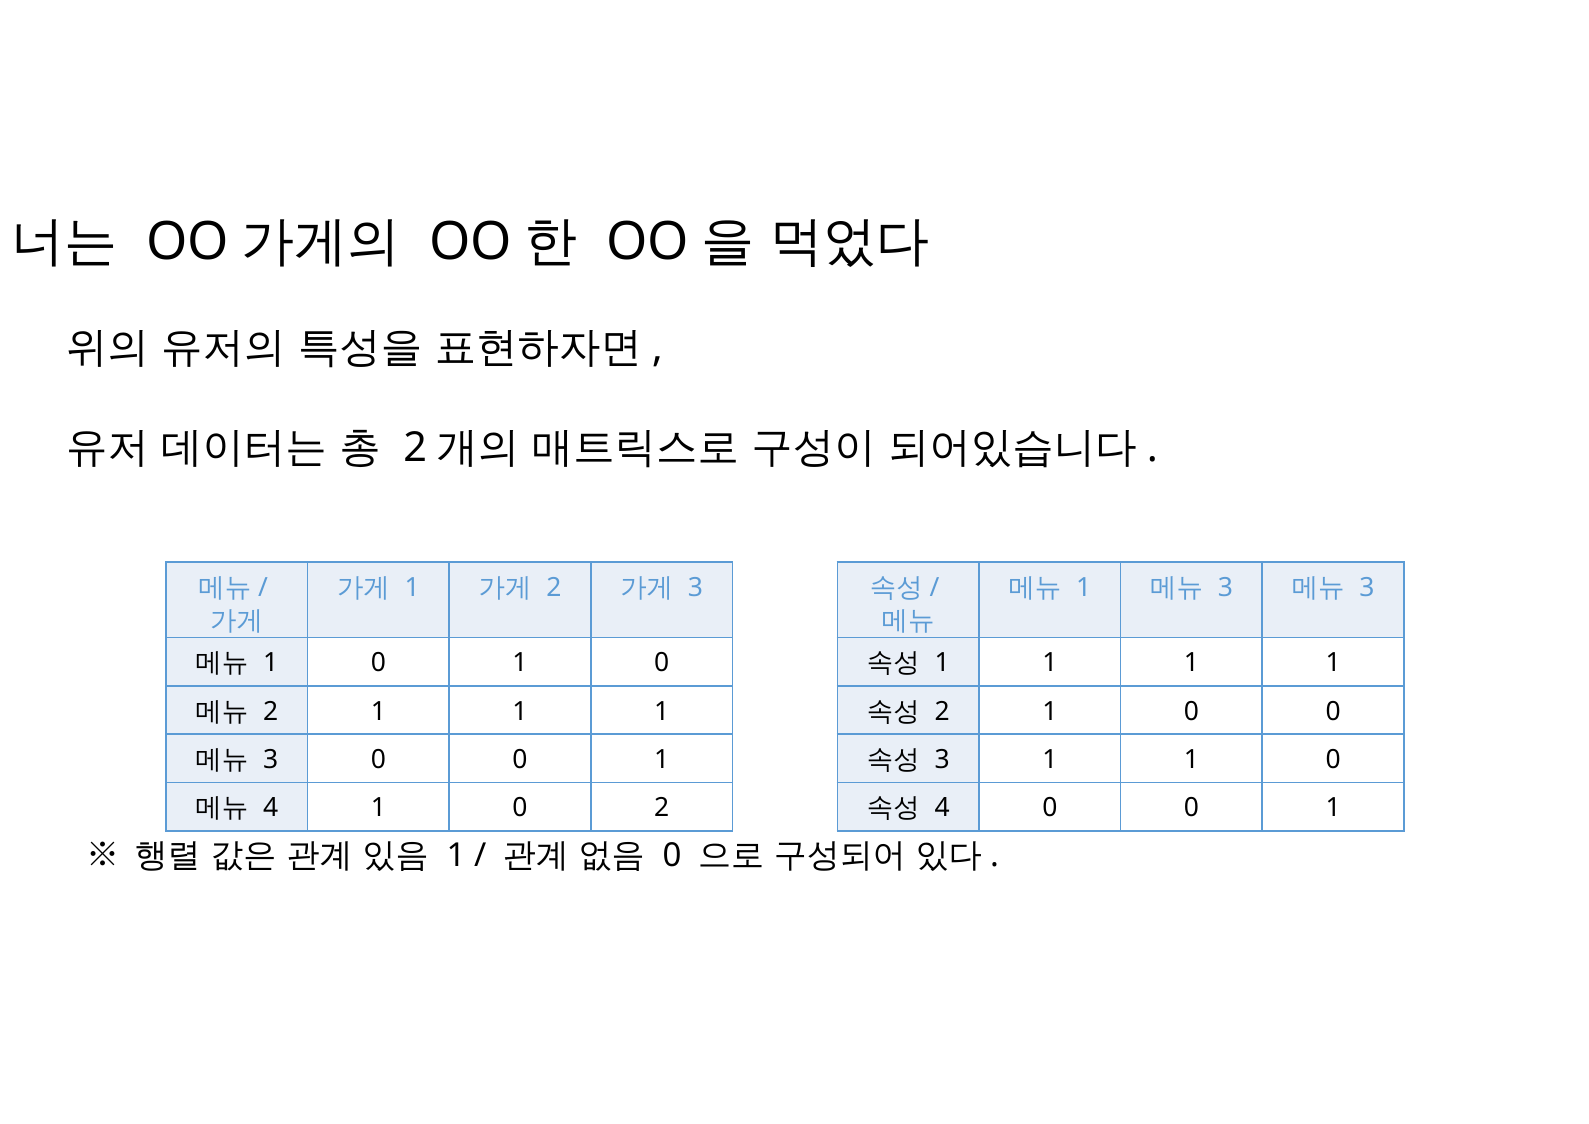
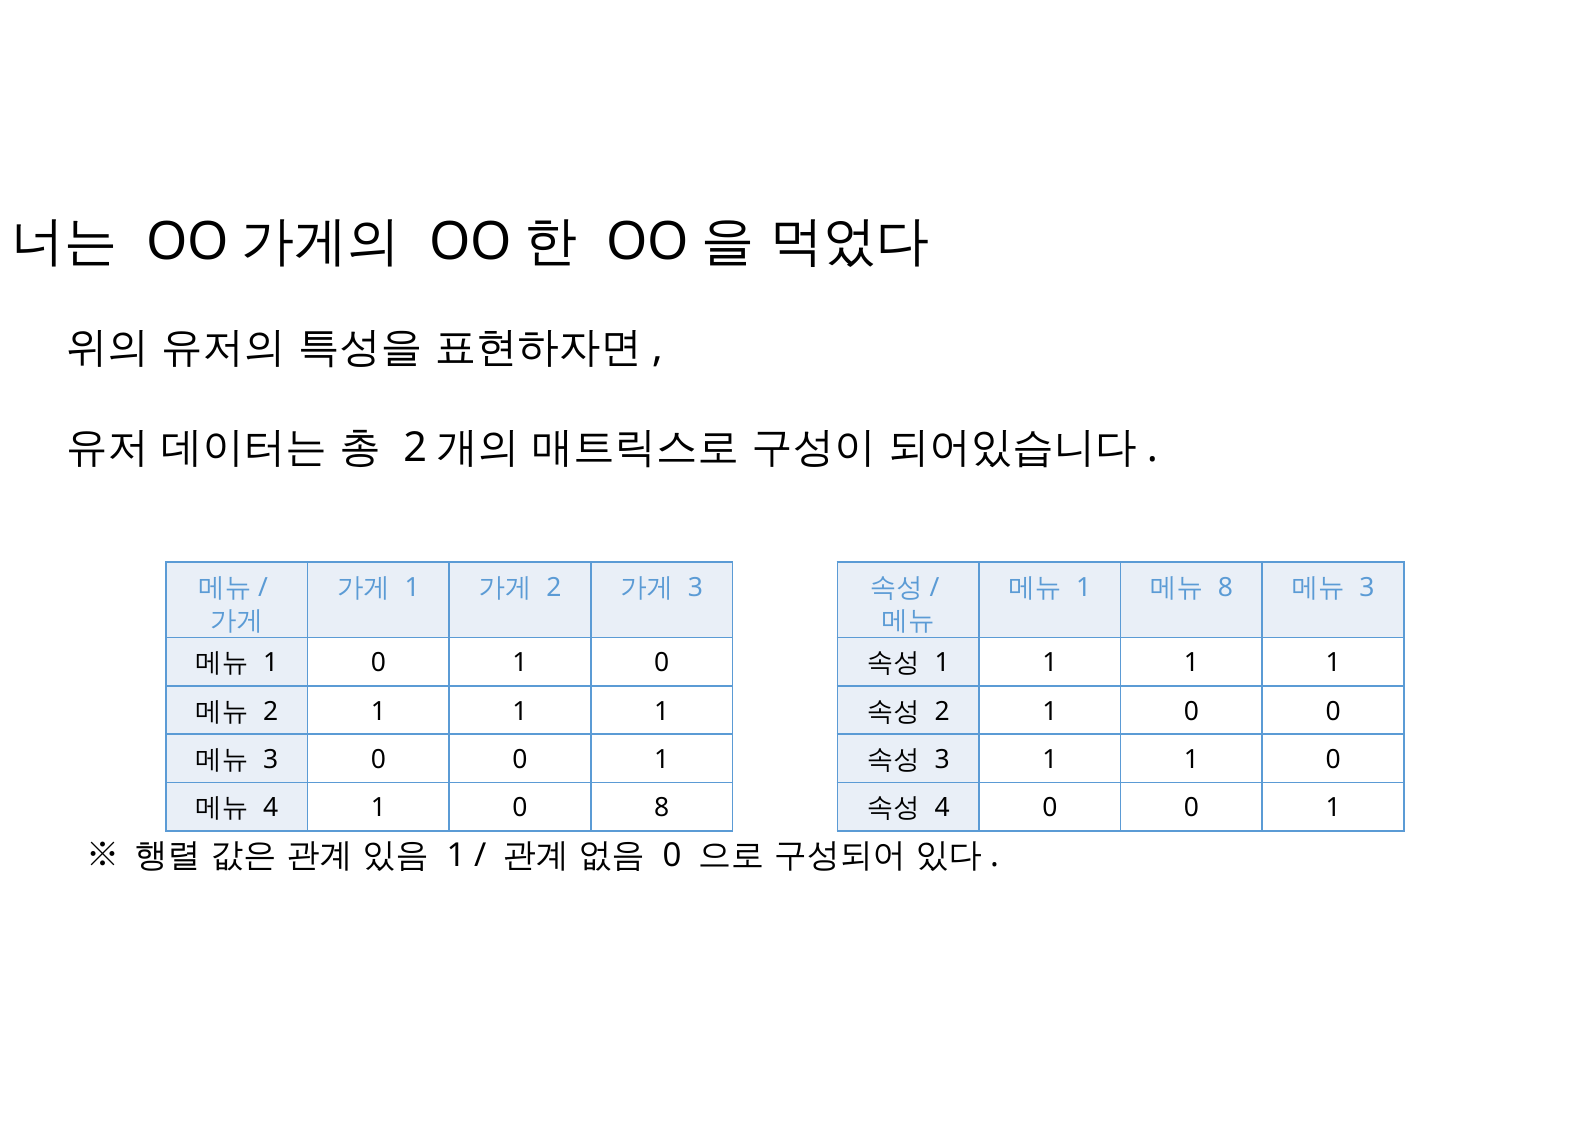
3: 3 -> 8 (1225, 587)
0 2: 2 -> 8 (662, 808)
